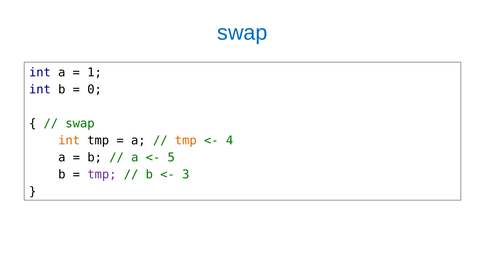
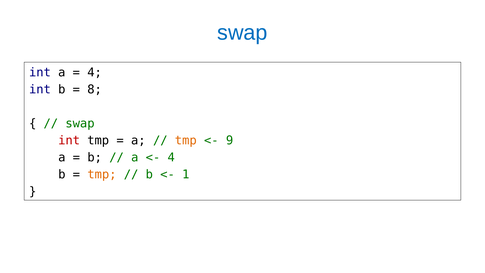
1: 1 -> 4 (95, 73)
0: 0 -> 8 (95, 90)
int colour: orange -> red (69, 140)
4: 4 -> 9 (230, 140)
5: 5 -> 4 (171, 157)
tmp colour: purple -> orange (102, 174)
3: 3 -> 1 (186, 174)
